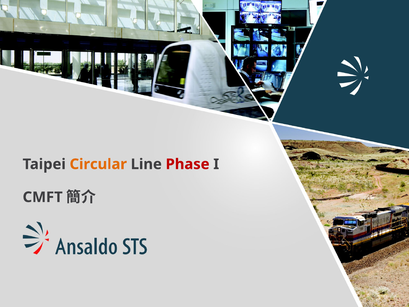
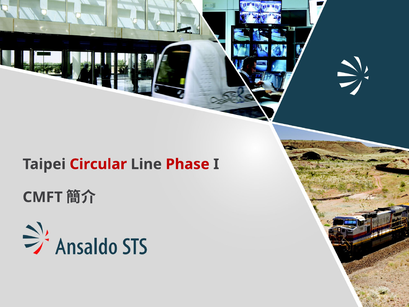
Circular colour: orange -> red (98, 164)
